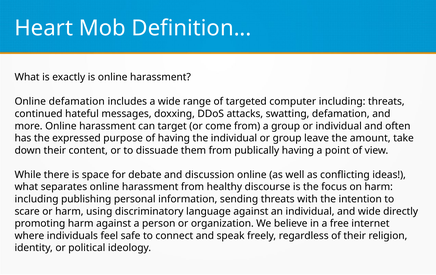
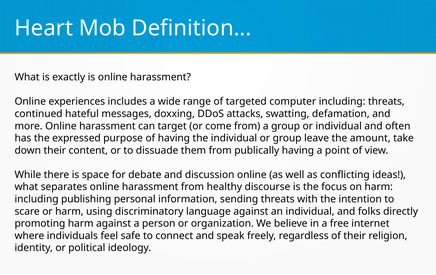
Online defamation: defamation -> experiences (77, 102)
and wide: wide -> folks (369, 211)
